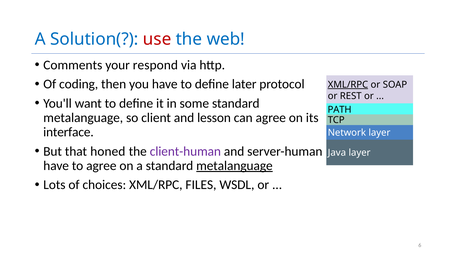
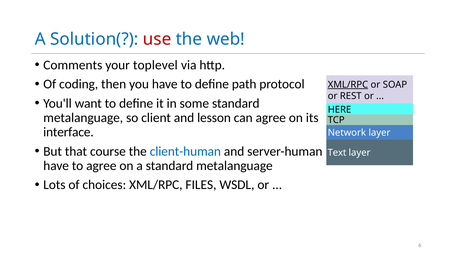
respond: respond -> toplevel (155, 65)
later: later -> path (244, 84)
PATH: PATH -> HERE (340, 109)
honed: honed -> course (108, 151)
client-human colour: purple -> blue (185, 151)
Java: Java -> Text (337, 152)
metalanguage underline: present -> none (234, 165)
